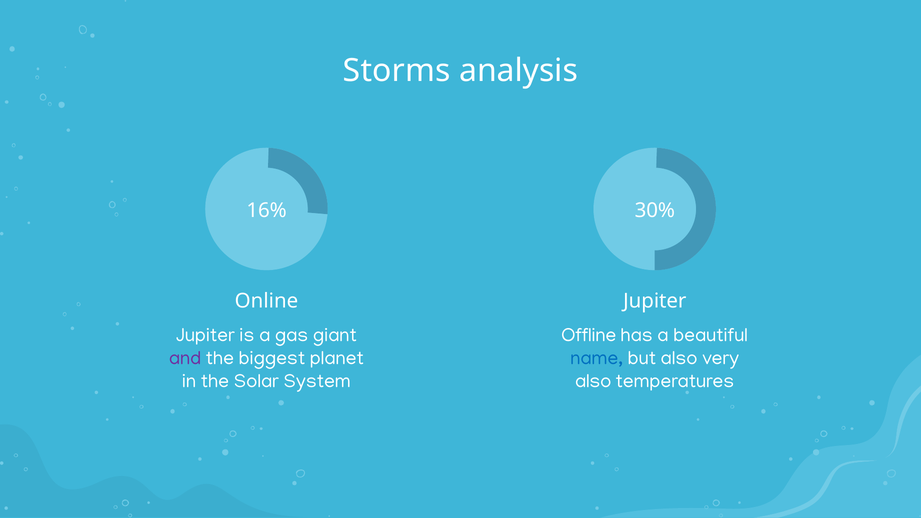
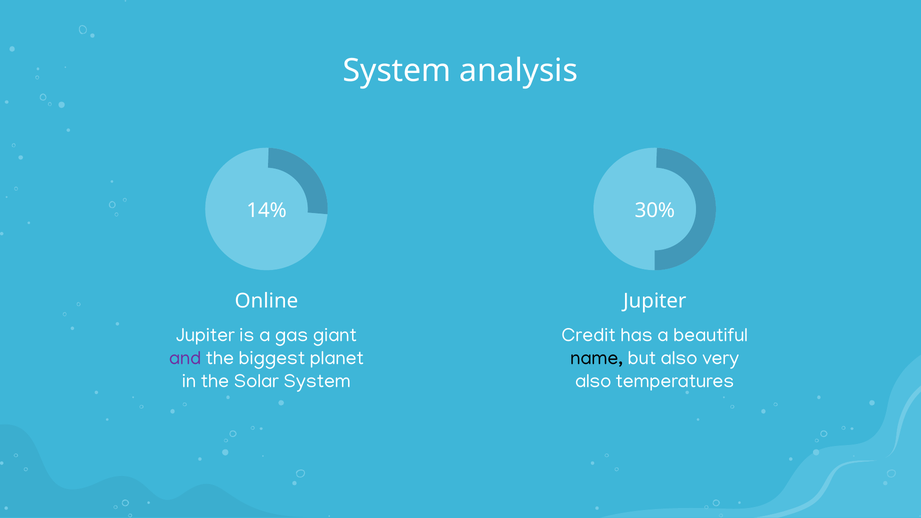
Storms: Storms -> System (397, 71)
16%: 16% -> 14% (267, 210)
Offline: Offline -> Credit (589, 335)
name colour: blue -> black (597, 358)
